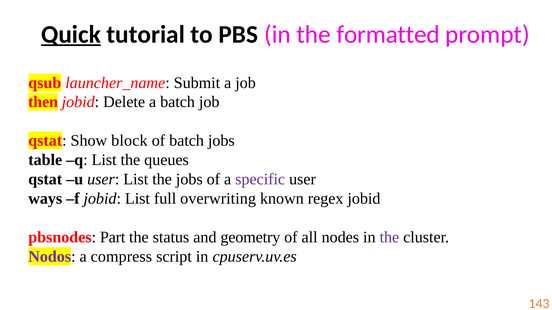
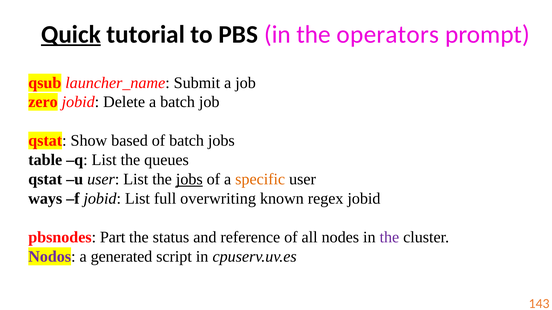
formatted: formatted -> operators (388, 34)
then: then -> zero (43, 102)
block: block -> based (130, 141)
jobs underline: none -> present (189, 179)
specific colour: purple -> orange (260, 179)
geometry: geometry -> reference (250, 237)
compress: compress -> generated (121, 257)
